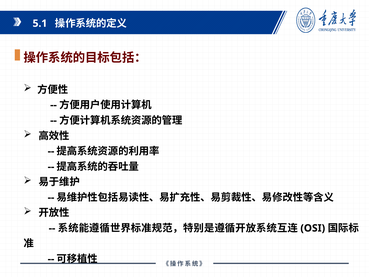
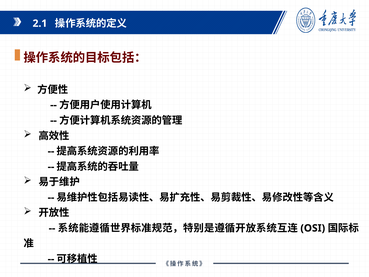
5.1: 5.1 -> 2.1 (40, 23)
